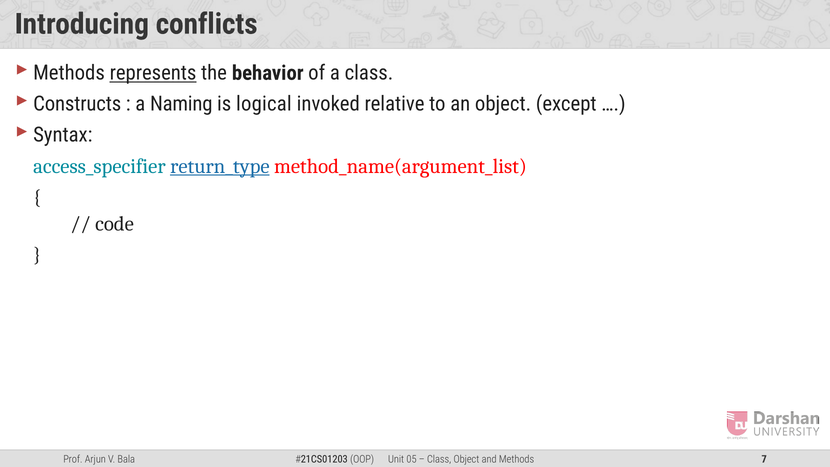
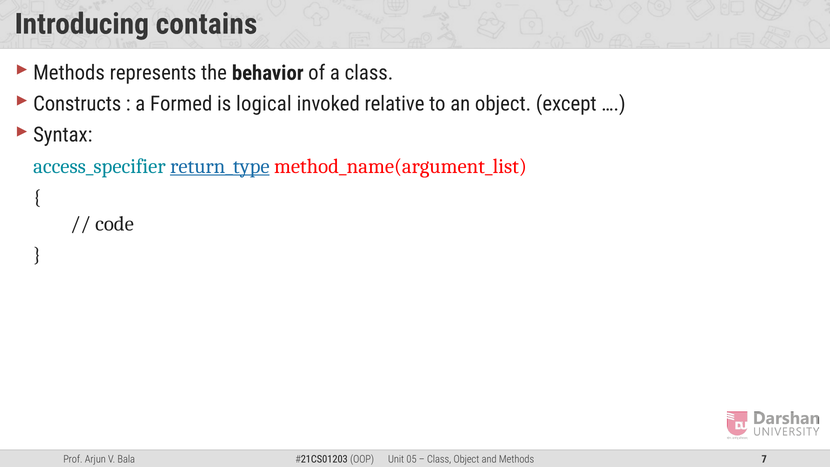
conflicts: conflicts -> contains (206, 24)
represents underline: present -> none (153, 73)
Naming: Naming -> Formed (181, 104)
